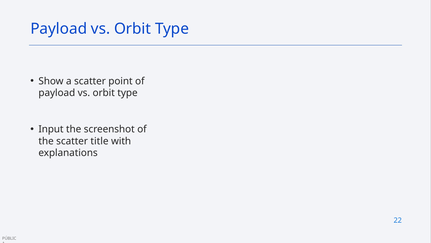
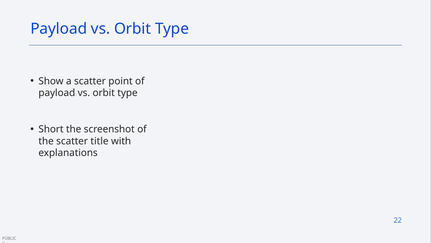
Input: Input -> Short (51, 129)
